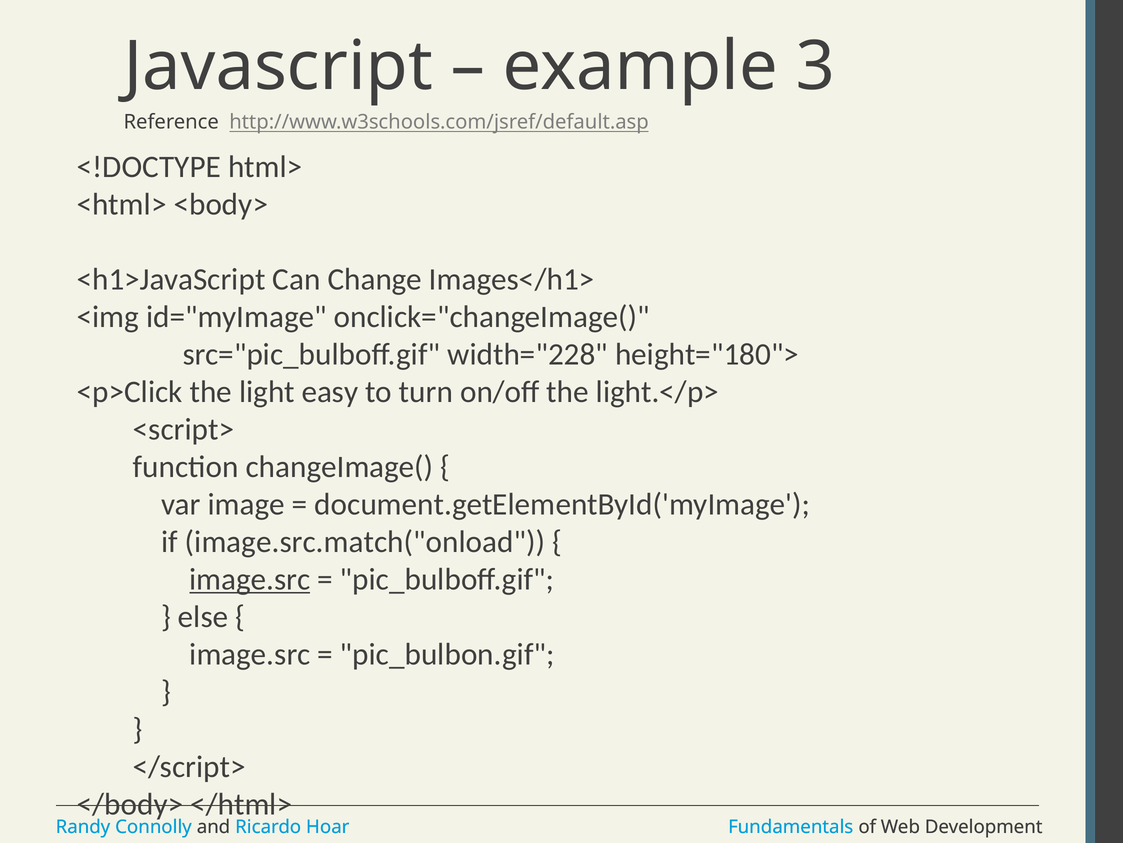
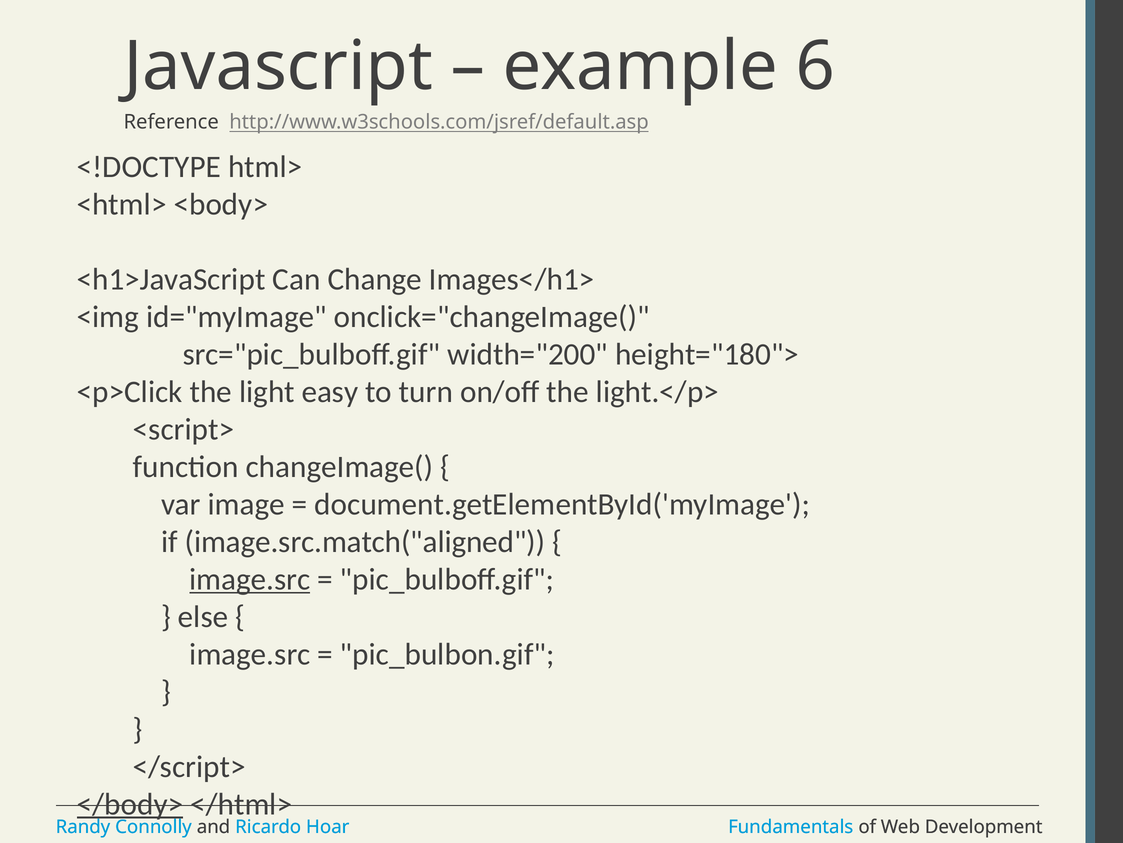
3: 3 -> 6 (815, 67)
width="228: width="228 -> width="200 (528, 354)
image.src.match("onload: image.src.match("onload -> image.src.match("aligned (365, 541)
</body> underline: none -> present (130, 804)
